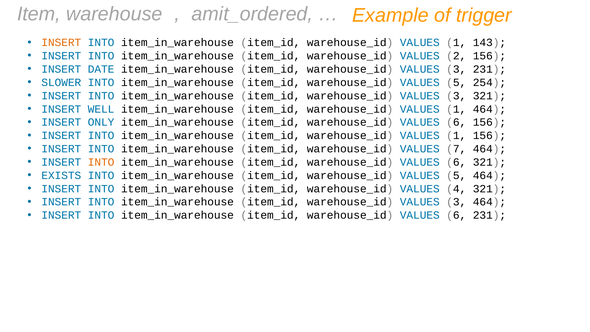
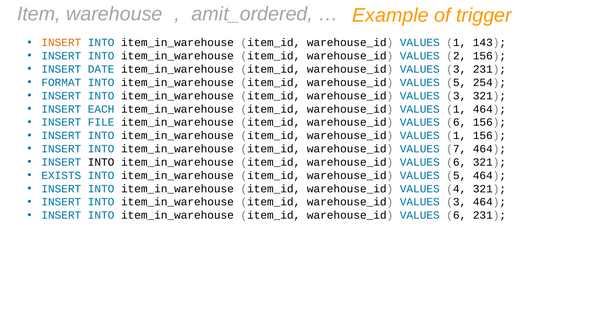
SLOWER: SLOWER -> FORMAT (61, 82)
WELL: WELL -> EACH (101, 109)
ONLY: ONLY -> FILE (101, 122)
INTO colour: orange -> black (101, 162)
